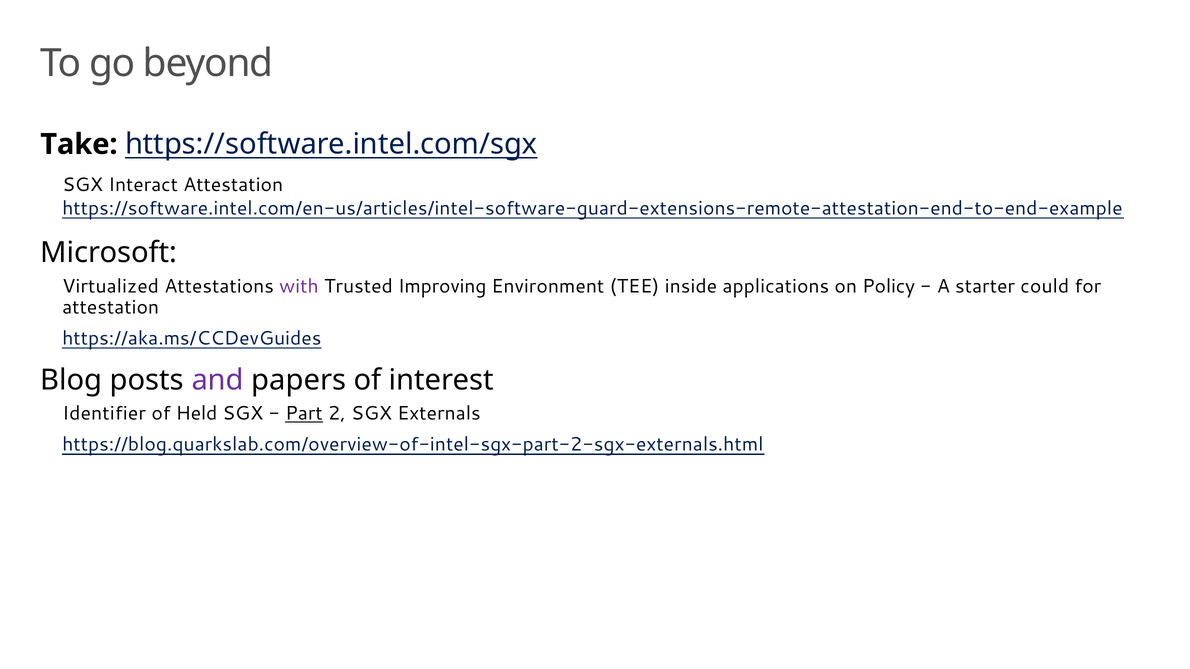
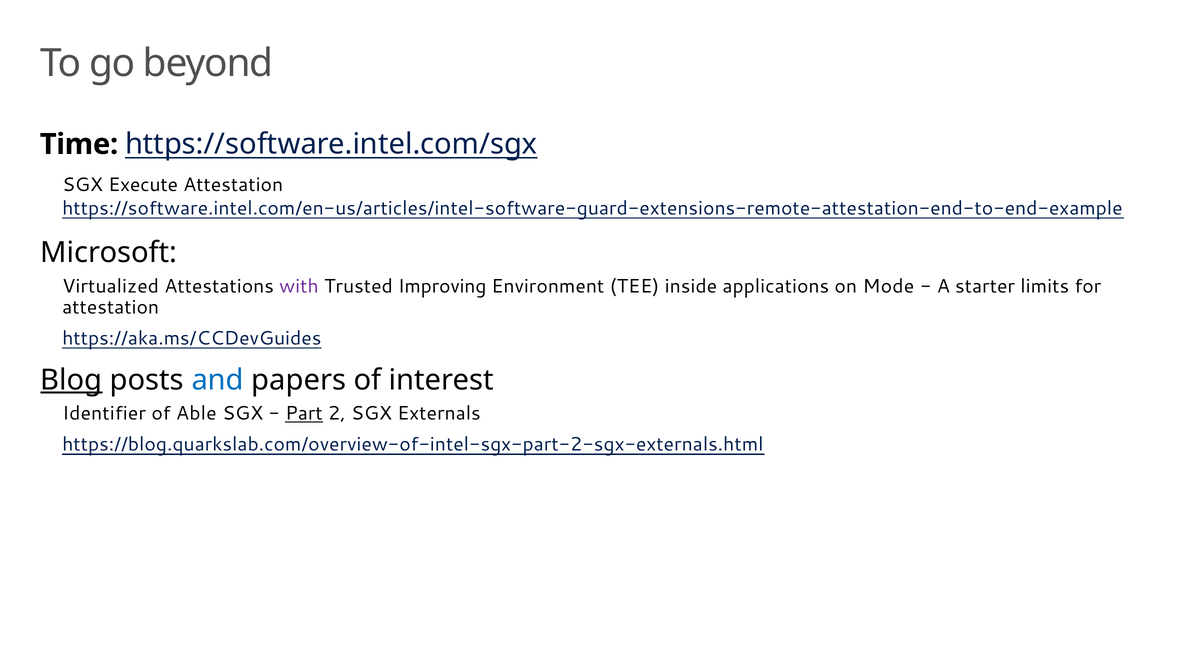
Take: Take -> Time (79, 144)
Interact: Interact -> Execute (143, 185)
Policy: Policy -> Mode (888, 286)
could: could -> limits (1045, 286)
Blog underline: none -> present (71, 380)
and colour: purple -> blue (218, 380)
Held: Held -> Able (196, 414)
